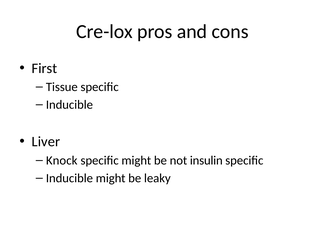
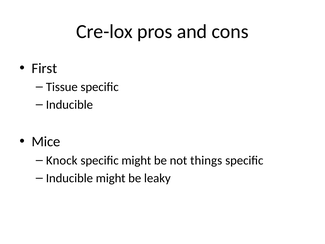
Liver: Liver -> Mice (46, 142)
insulin: insulin -> things (206, 160)
